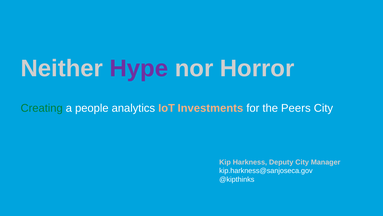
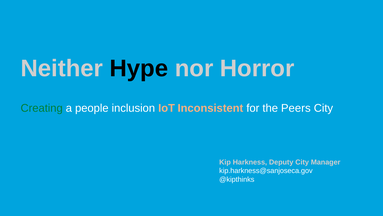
Hype colour: purple -> black (139, 68)
analytics: analytics -> inclusion (133, 108)
Investments: Investments -> Inconsistent (210, 108)
